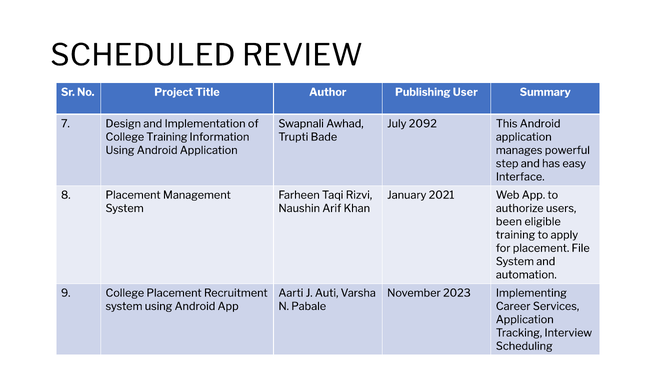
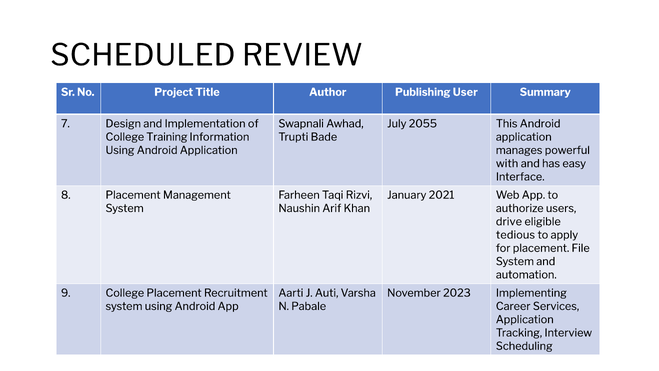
2092: 2092 -> 2055 (423, 124)
step: step -> with (507, 163)
been: been -> drive (509, 221)
training: training -> tedious (515, 235)
